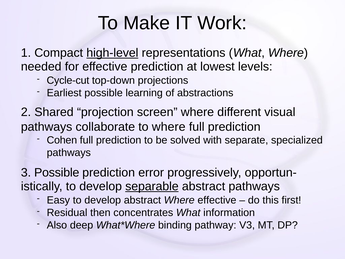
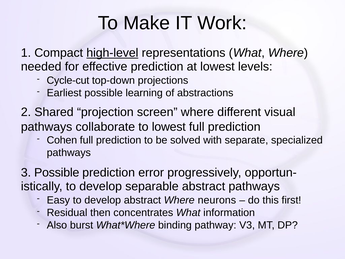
to where: where -> lowest (169, 127)
separable underline: present -> none (152, 186)
Where effective: effective -> neurons (217, 200)
deep: deep -> burst (82, 225)
